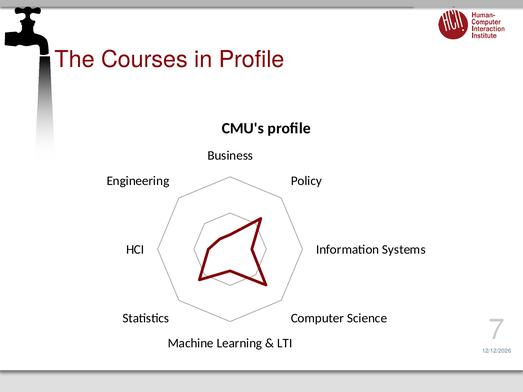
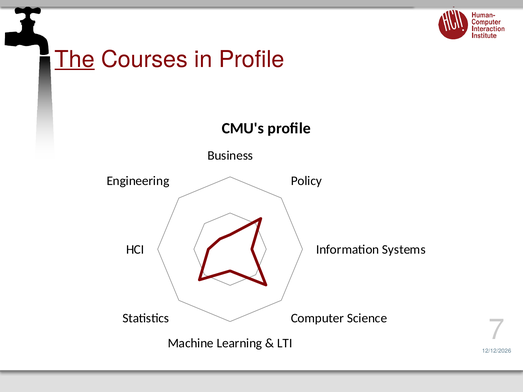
The underline: none -> present (75, 59)
